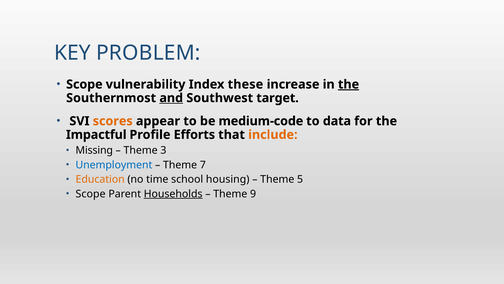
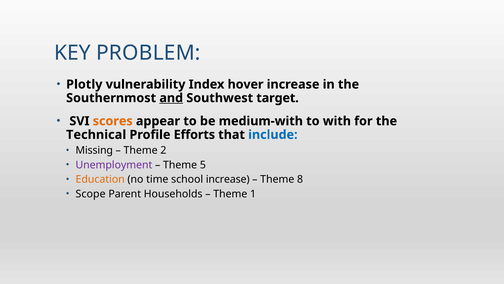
Scope: Scope -> Plotly (84, 84)
these: these -> hover (246, 84)
the underline: present -> none (349, 84)
medium-code: medium-code -> medium-with (261, 121)
data: data -> with (337, 121)
Impactful: Impactful -> Technical (96, 135)
include colour: orange -> blue (273, 135)
3: 3 -> 2 (163, 150)
Unemployment colour: blue -> purple (114, 165)
7: 7 -> 5 (203, 165)
school housing: housing -> increase (228, 179)
5: 5 -> 8 (300, 179)
Households underline: present -> none (173, 194)
9: 9 -> 1 (253, 194)
